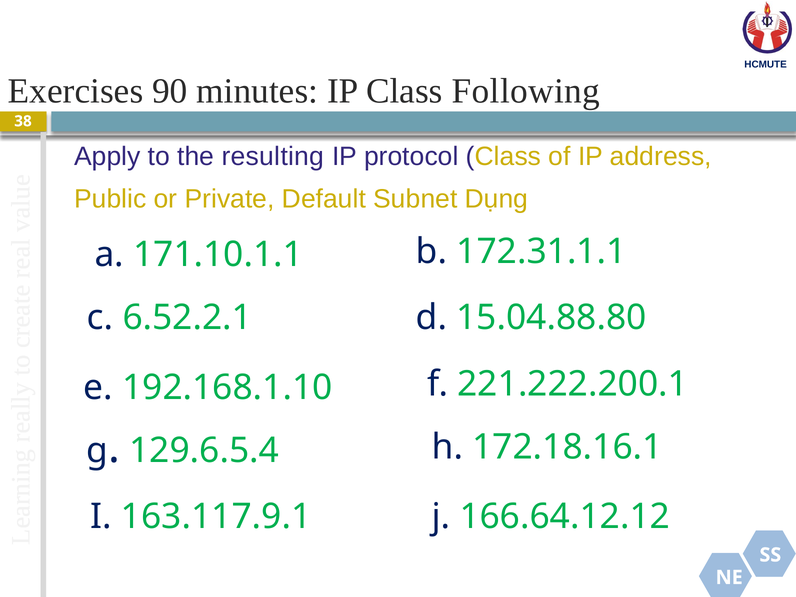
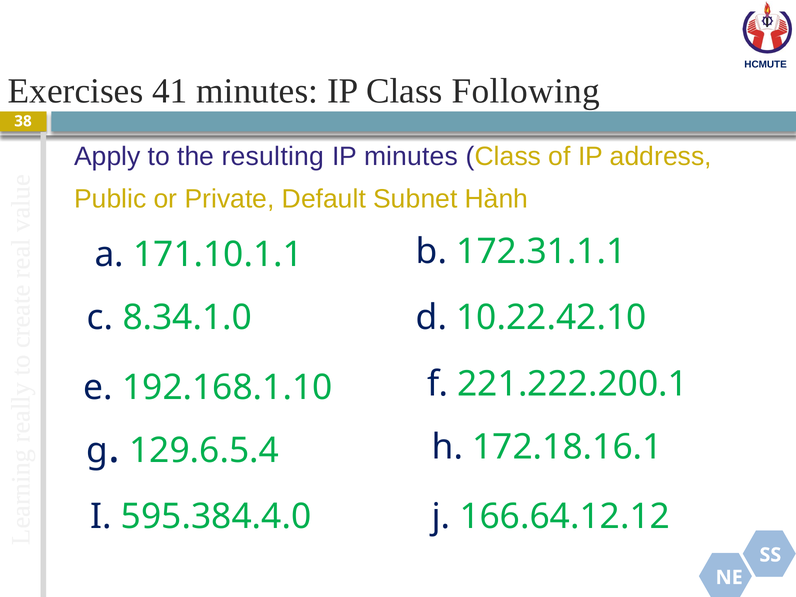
90: 90 -> 41 (170, 91)
IP protocol: protocol -> minutes (411, 156)
Dụng: Dụng -> Hành (496, 199)
6.52.2.1: 6.52.2.1 -> 8.34.1.0 (187, 318)
15.04.88.80: 15.04.88.80 -> 10.22.42.10 (551, 318)
163.117.9.1: 163.117.9.1 -> 595.384.4.0 (216, 517)
